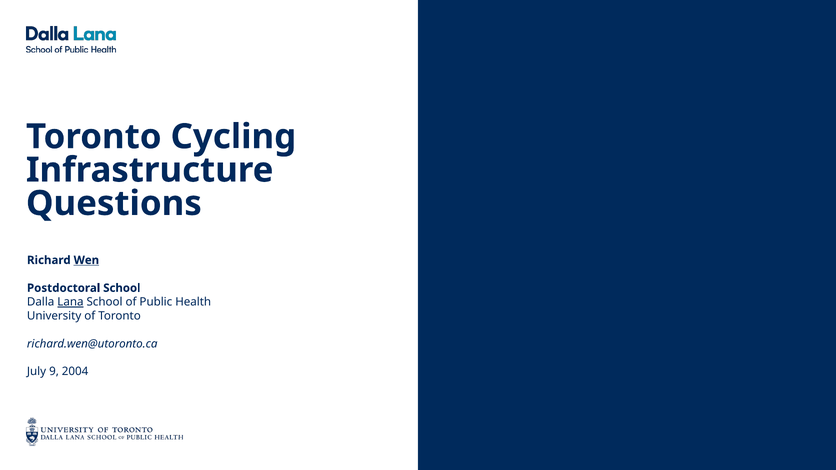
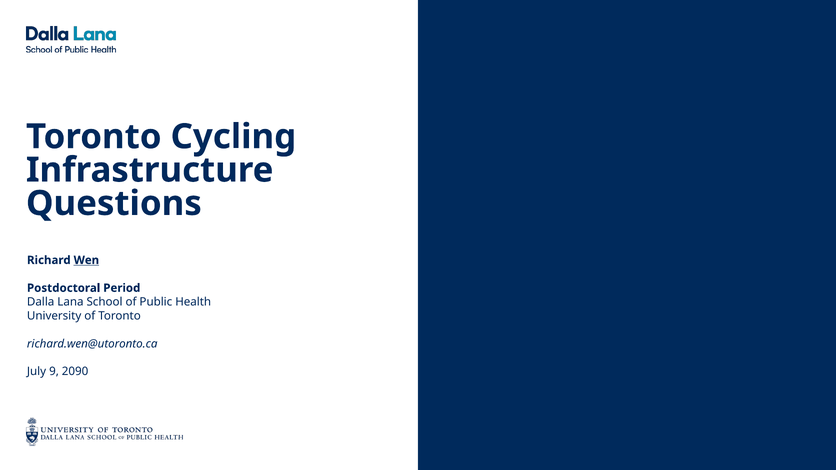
Postdoctoral School: School -> Period (122, 288)
Lana underline: present -> none (70, 302)
2004: 2004 -> 2090 (75, 372)
